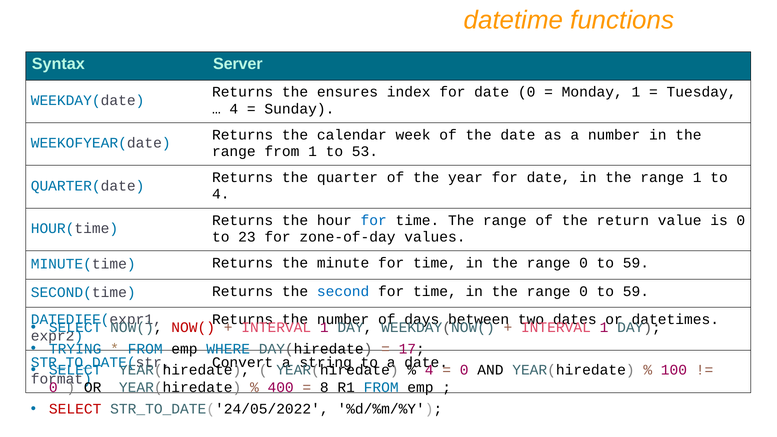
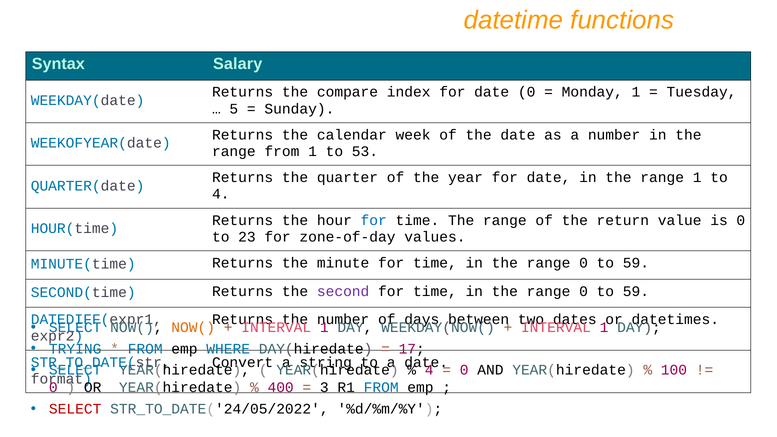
Server: Server -> Salary (238, 64)
ensures: ensures -> compare (348, 92)
4: 4 -> 5 (234, 109)
second colour: blue -> purple (343, 291)
NOW( colour: red -> orange (193, 328)
8: 8 -> 3 (324, 388)
